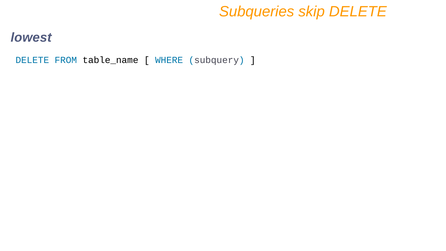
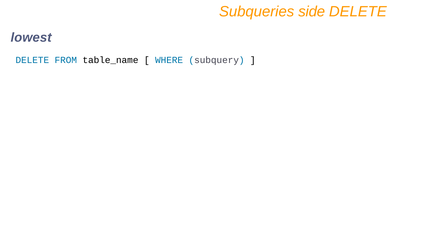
skip: skip -> side (312, 12)
